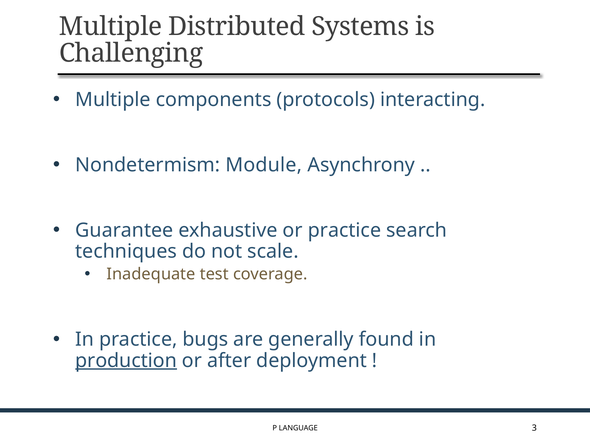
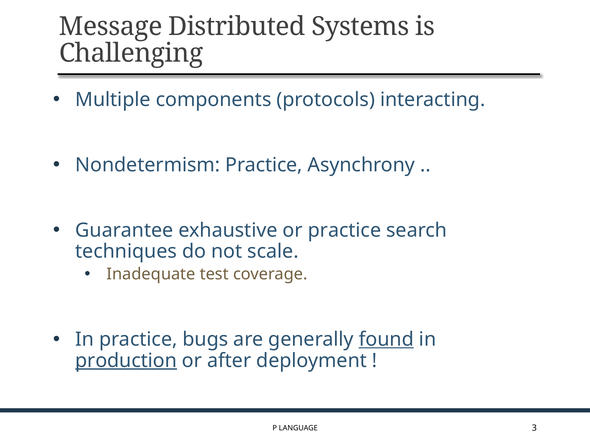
Multiple: Multiple -> Message (111, 27)
Nondetermism Module: Module -> Practice (264, 165)
found underline: none -> present (386, 340)
